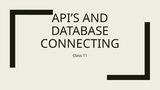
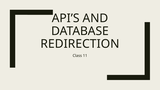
CONNECTING: CONNECTING -> REDIRECTION (80, 44)
